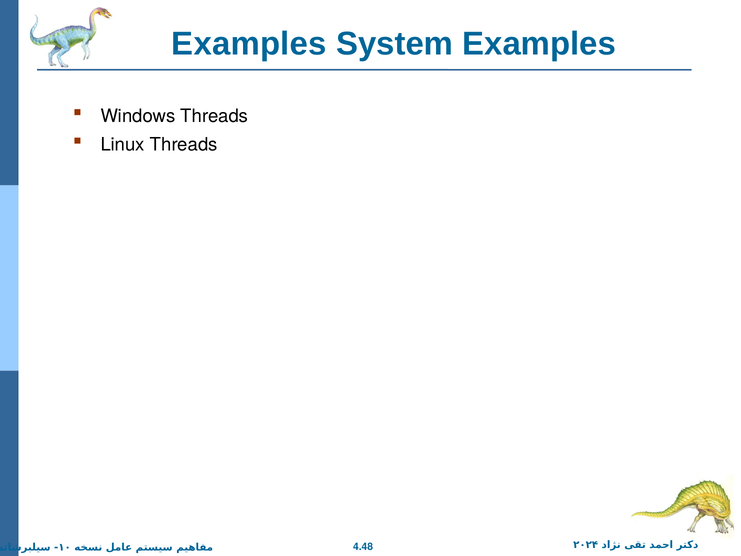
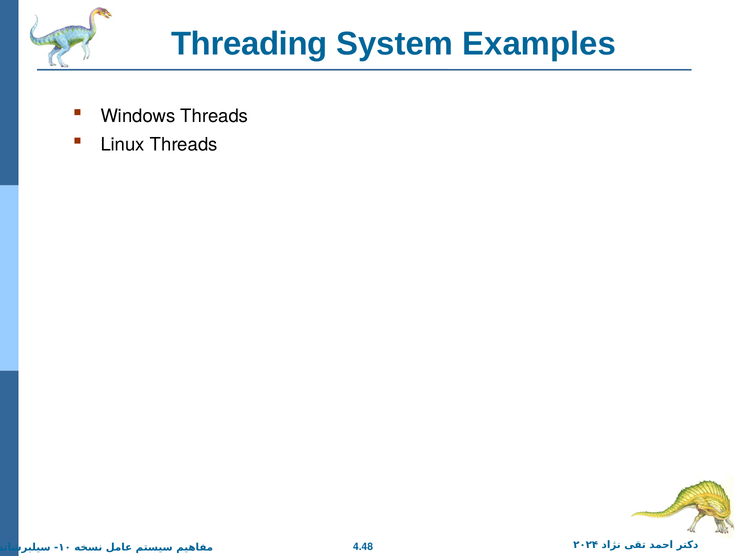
Examples: Examples -> Threading (249, 44)
